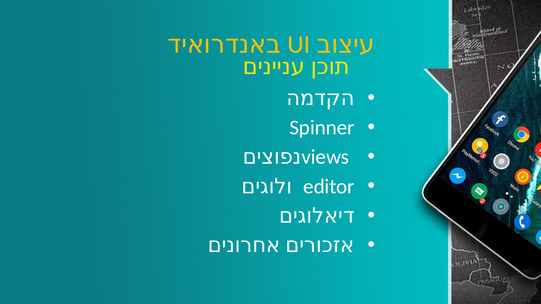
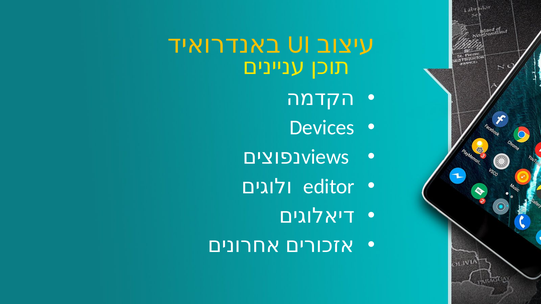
Spinner: Spinner -> Devices (322, 128)
